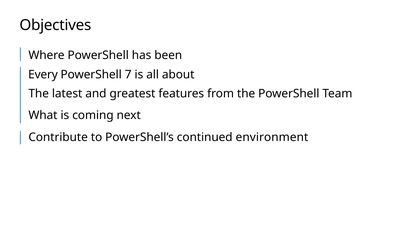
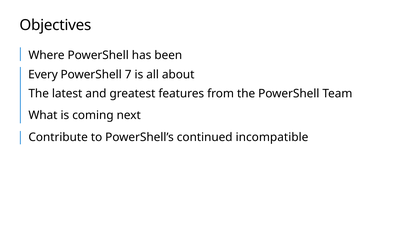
environment: environment -> incompatible (272, 137)
